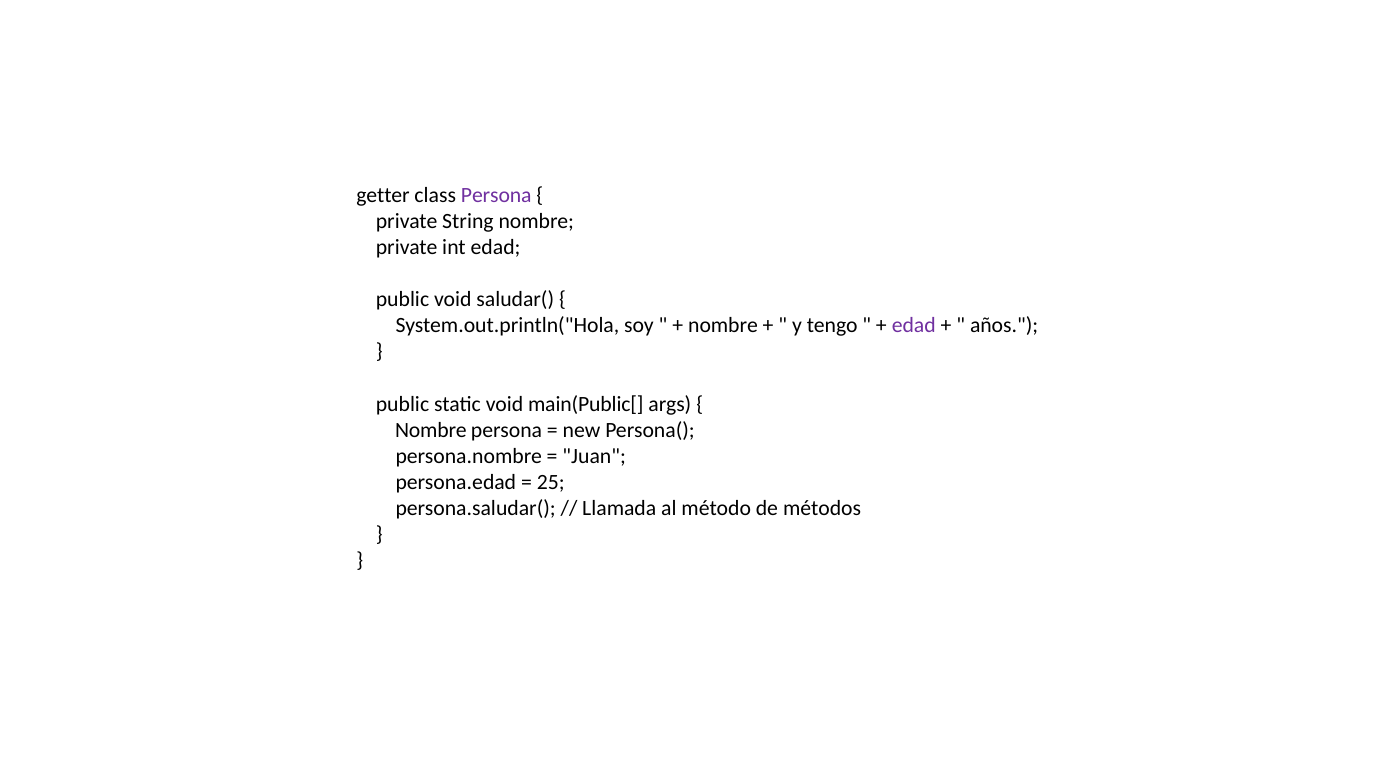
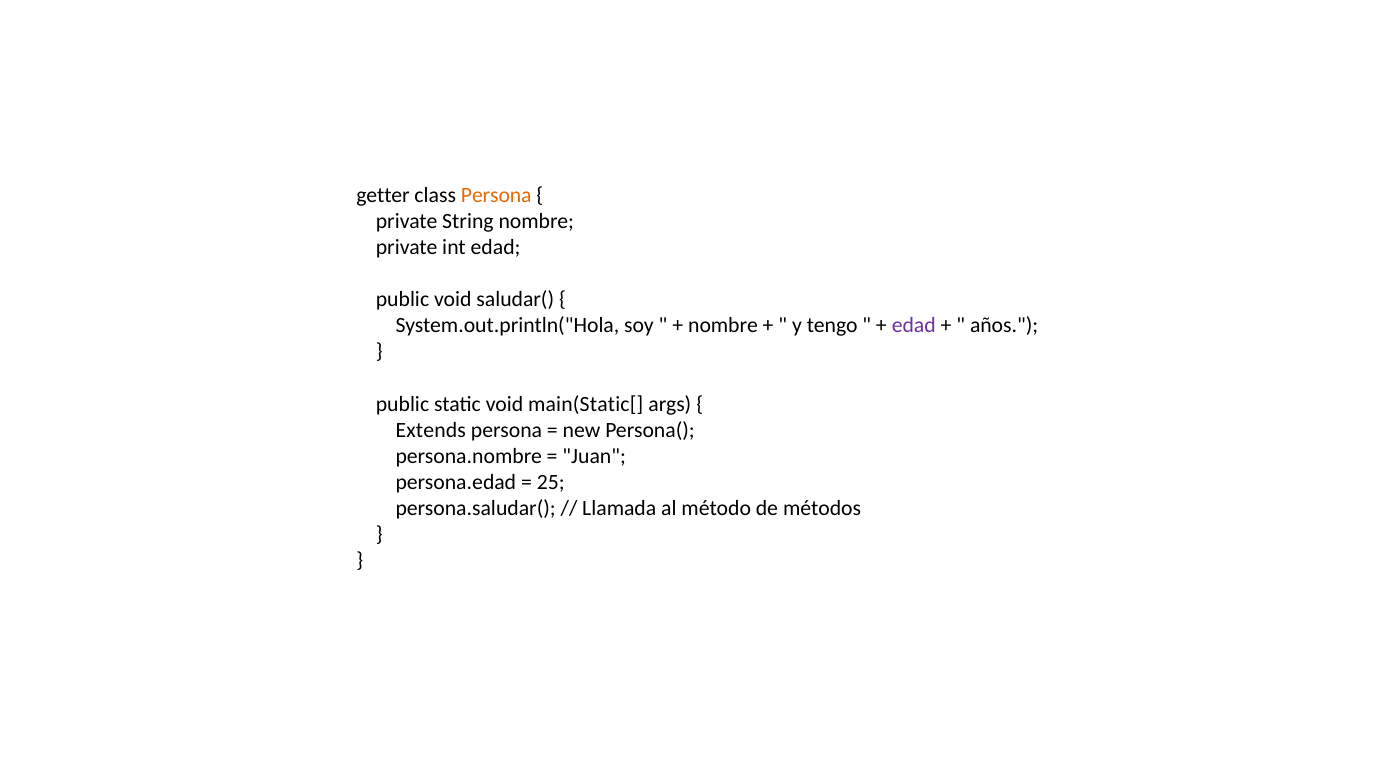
Persona colour: purple -> orange (496, 195)
main(Public[: main(Public[ -> main(Static[ (586, 404)
Nombre: Nombre -> Extends (431, 430)
